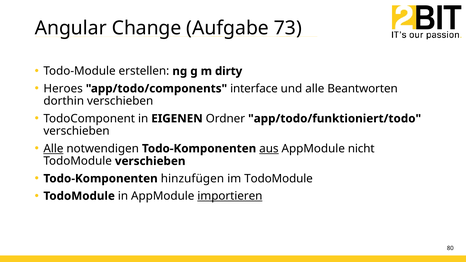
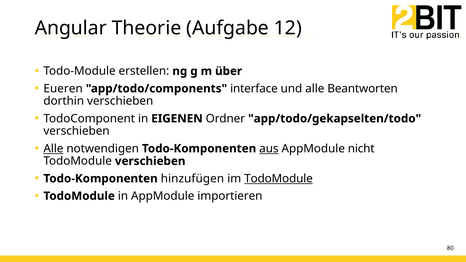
Change: Change -> Theorie (147, 28)
73: 73 -> 12 (288, 28)
dirty: dirty -> über (229, 71)
Heroes: Heroes -> Eueren (63, 89)
app/todo/funktioniert/todo: app/todo/funktioniert/todo -> app/todo/gekapselten/todo (335, 119)
TodoModule underline: none -> present (279, 179)
importieren underline: present -> none (230, 196)
